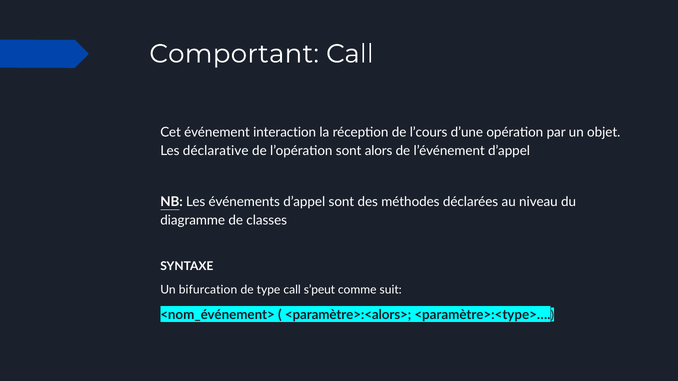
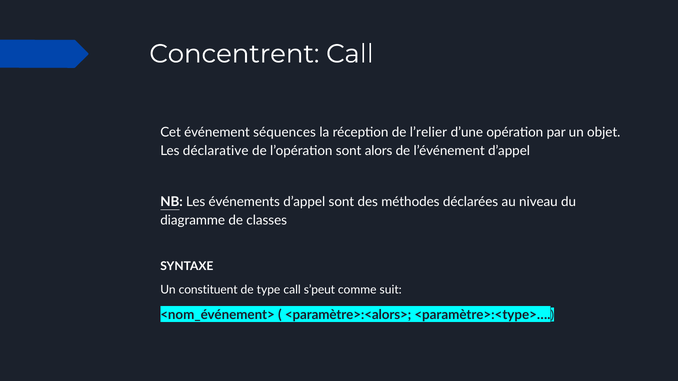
Comportant: Comportant -> Concentrent (234, 54)
interaction: interaction -> séquences (285, 132)
l’cours: l’cours -> l’relier (428, 132)
bifurcation: bifurcation -> constituent (208, 290)
